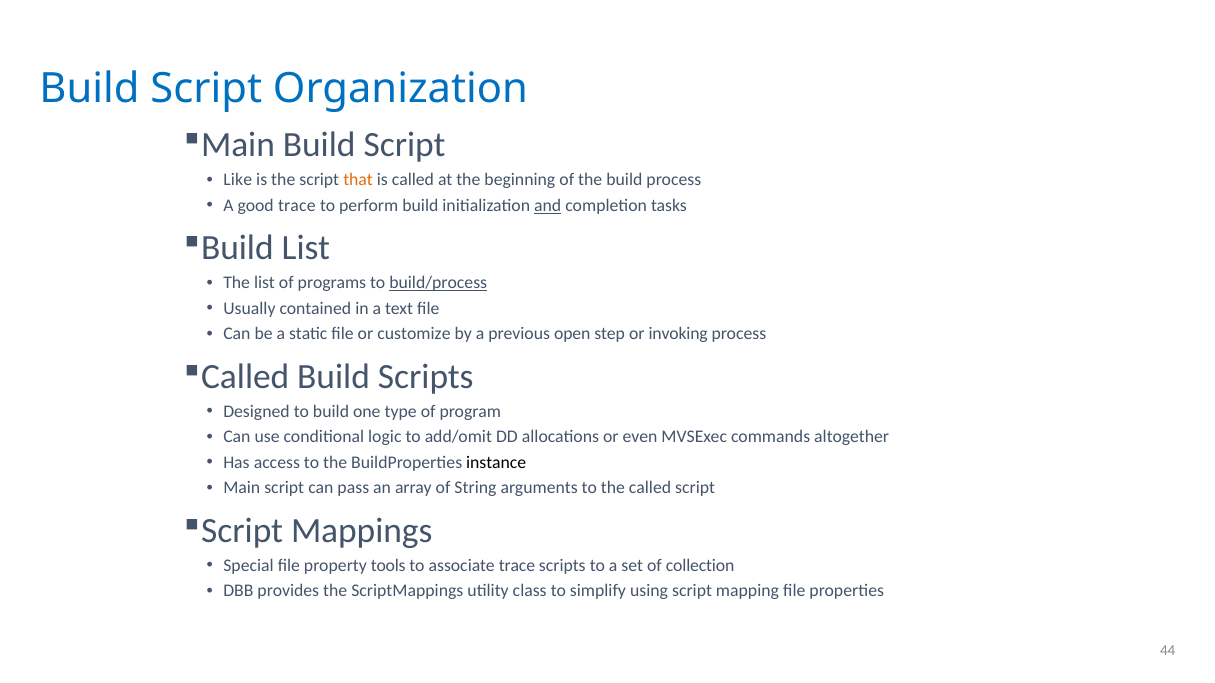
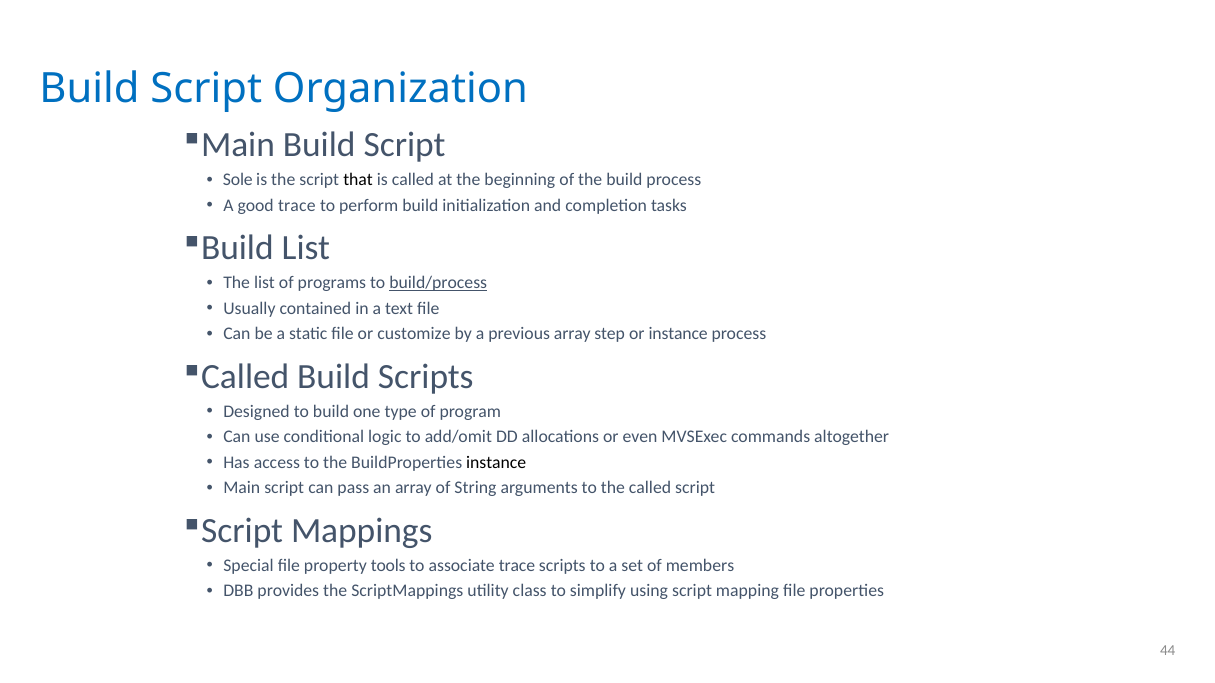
Like: Like -> Sole (238, 180)
that colour: orange -> black (358, 180)
and underline: present -> none (548, 206)
previous open: open -> array (572, 334)
or invoking: invoking -> instance (678, 334)
collection: collection -> members (700, 566)
